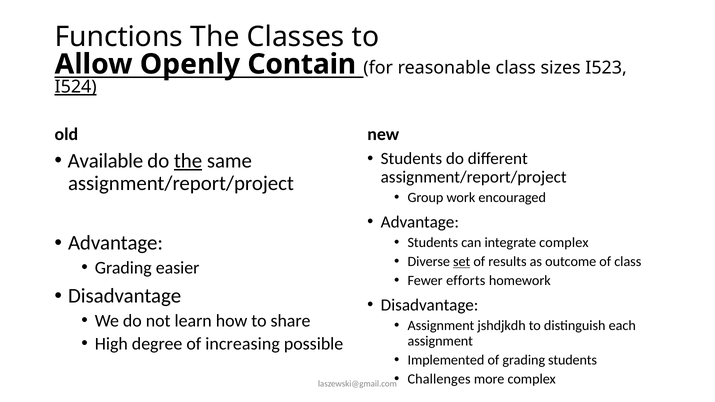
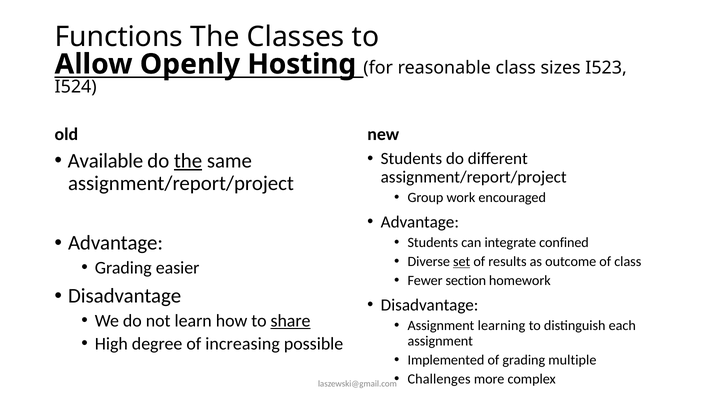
Contain: Contain -> Hosting (302, 64)
I524 underline: present -> none (76, 87)
integrate complex: complex -> confined (564, 243)
efforts: efforts -> section (466, 281)
share underline: none -> present (291, 321)
jshdjkdh: jshdjkdh -> learning (501, 326)
grading students: students -> multiple (572, 360)
